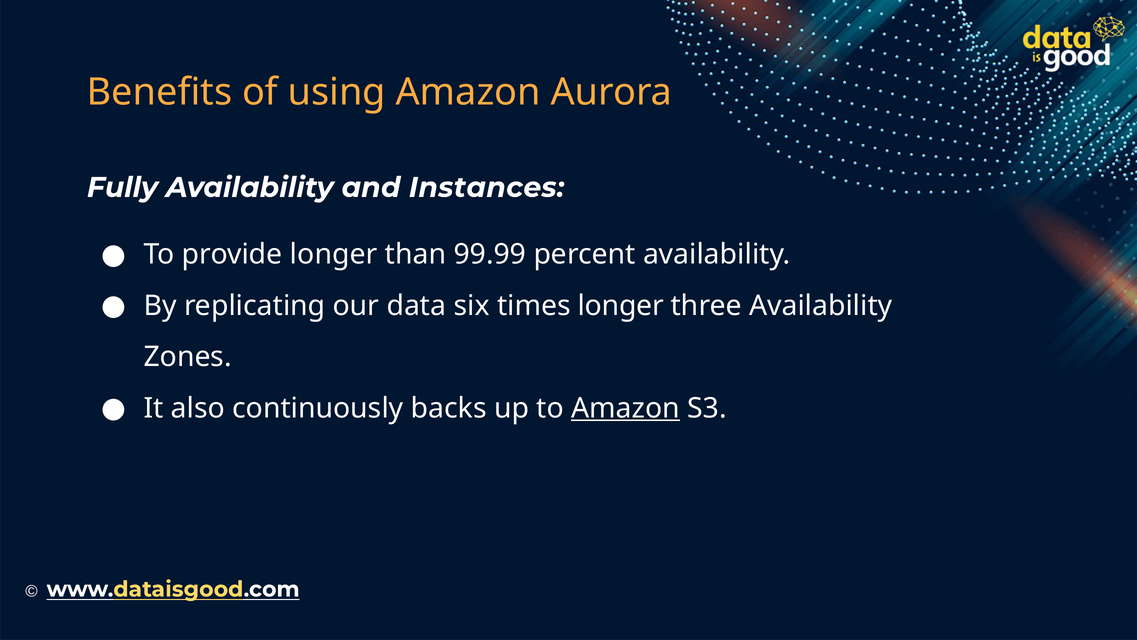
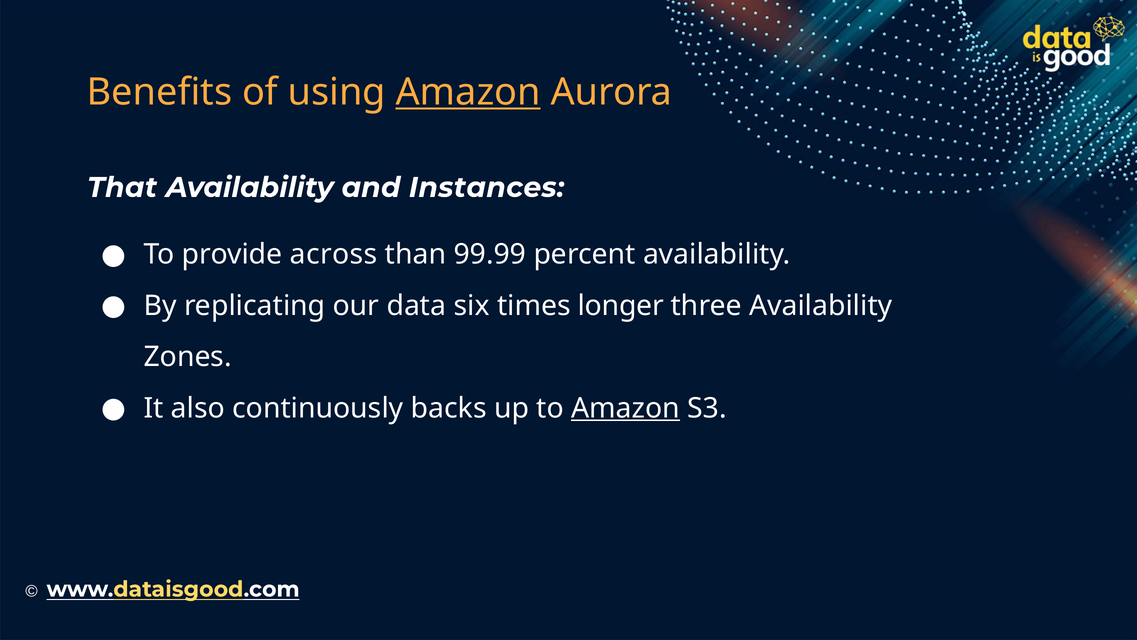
Amazon underline: none -> present (468, 92)
Fully: Fully -> That (122, 187)
provide longer: longer -> across (334, 254)
